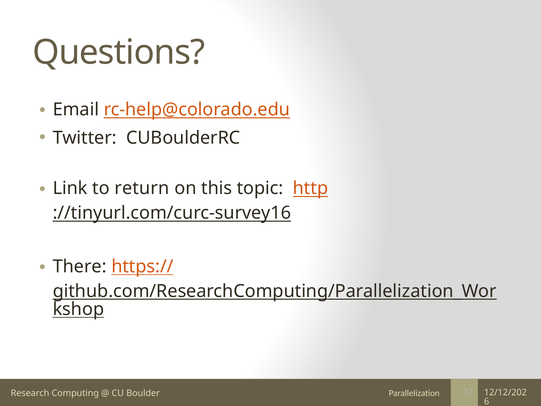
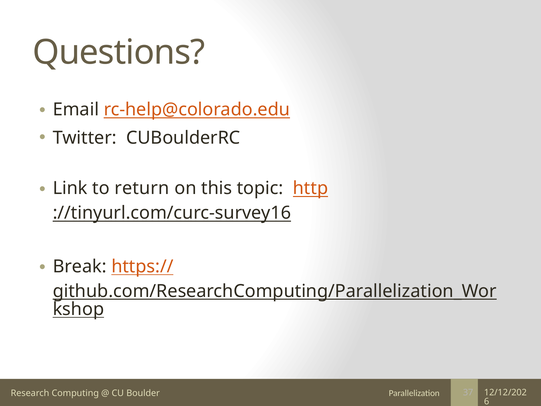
There: There -> Break (80, 266)
